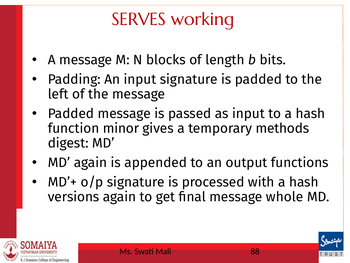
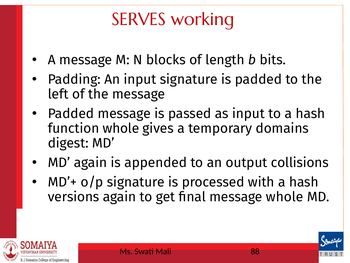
function minor: minor -> whole (121, 128)
methods: methods -> domains (282, 128)
functions: functions -> collisions (300, 162)
